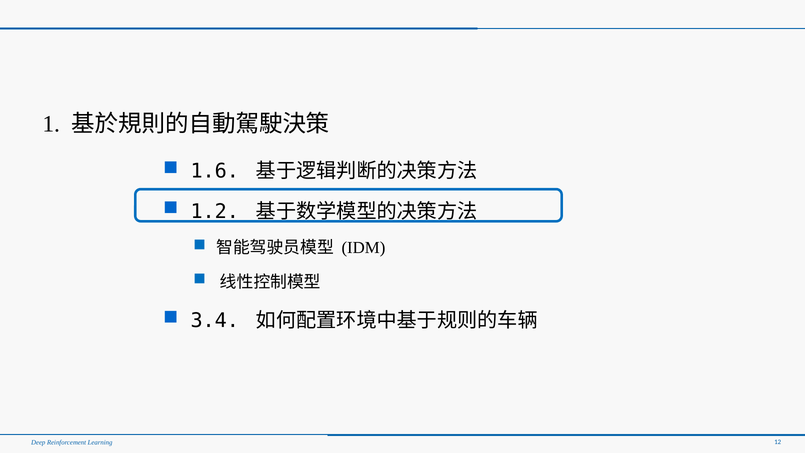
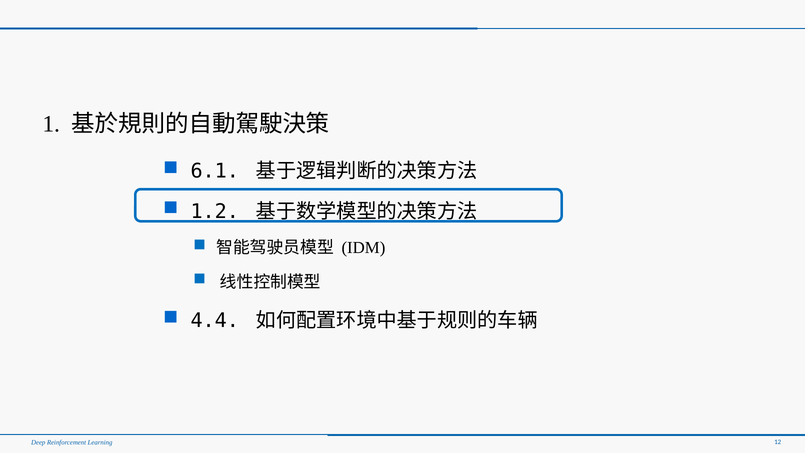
1.6: 1.6 -> 6.1 (215, 171)
3.4: 3.4 -> 4.4 (215, 321)
